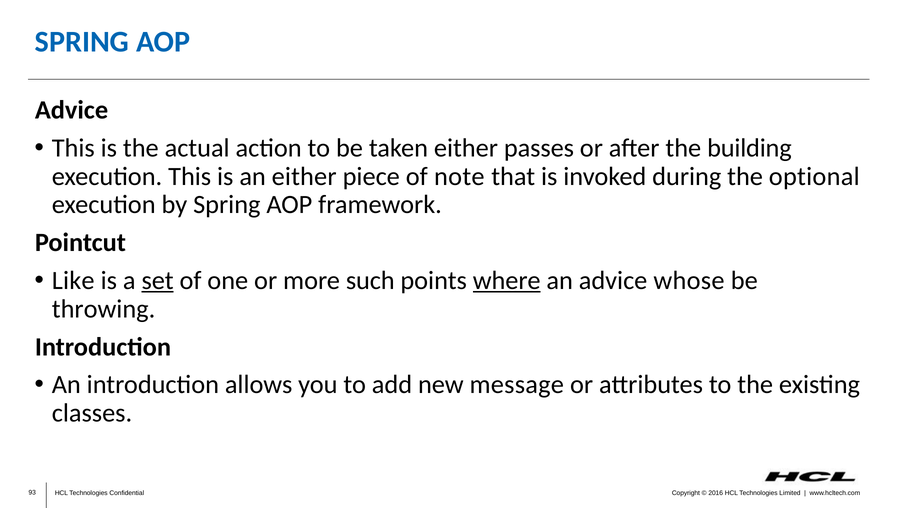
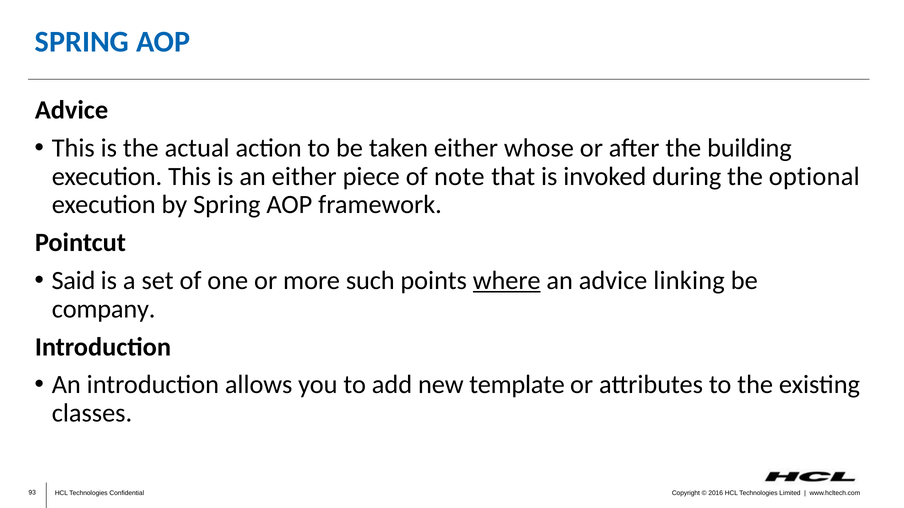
passes: passes -> whose (539, 148)
Like: Like -> Said (73, 281)
set underline: present -> none (158, 281)
whose: whose -> linking (689, 281)
throwing: throwing -> company (104, 309)
message: message -> template (517, 385)
